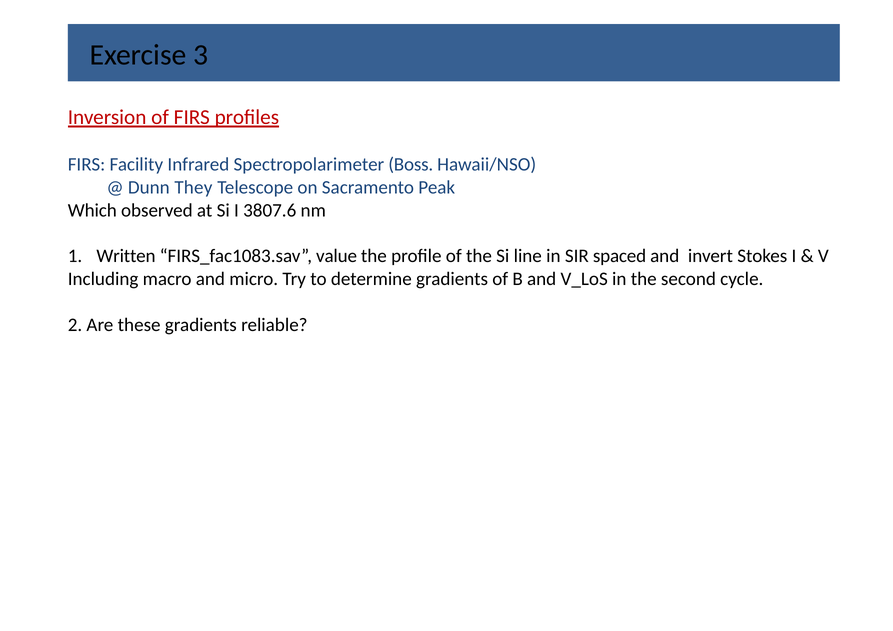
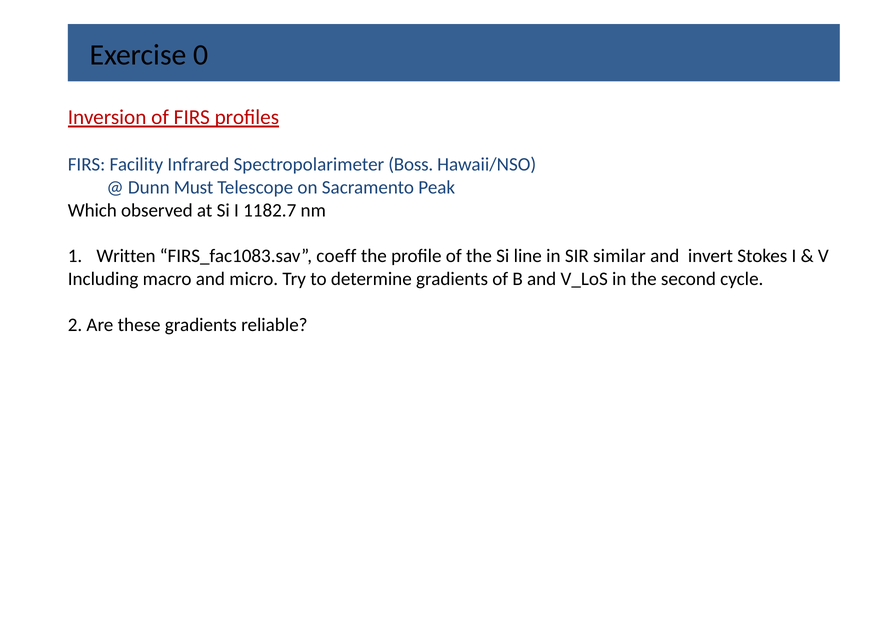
3: 3 -> 0 (201, 55)
They: They -> Must (194, 187)
3807.6: 3807.6 -> 1182.7 (270, 210)
value: value -> coeff (336, 256)
spaced: spaced -> similar (619, 256)
